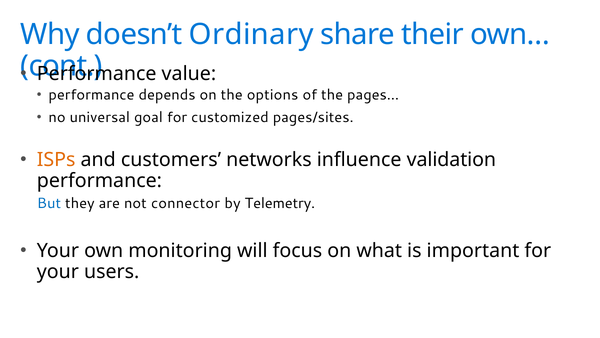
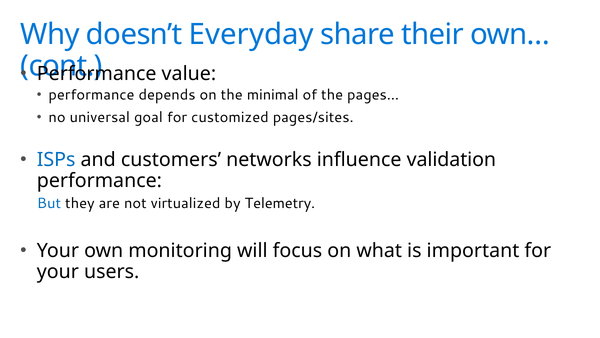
Ordinary: Ordinary -> Everyday (251, 34)
options: options -> minimal (273, 95)
ISPs colour: orange -> blue (56, 159)
connector: connector -> virtualized (186, 203)
